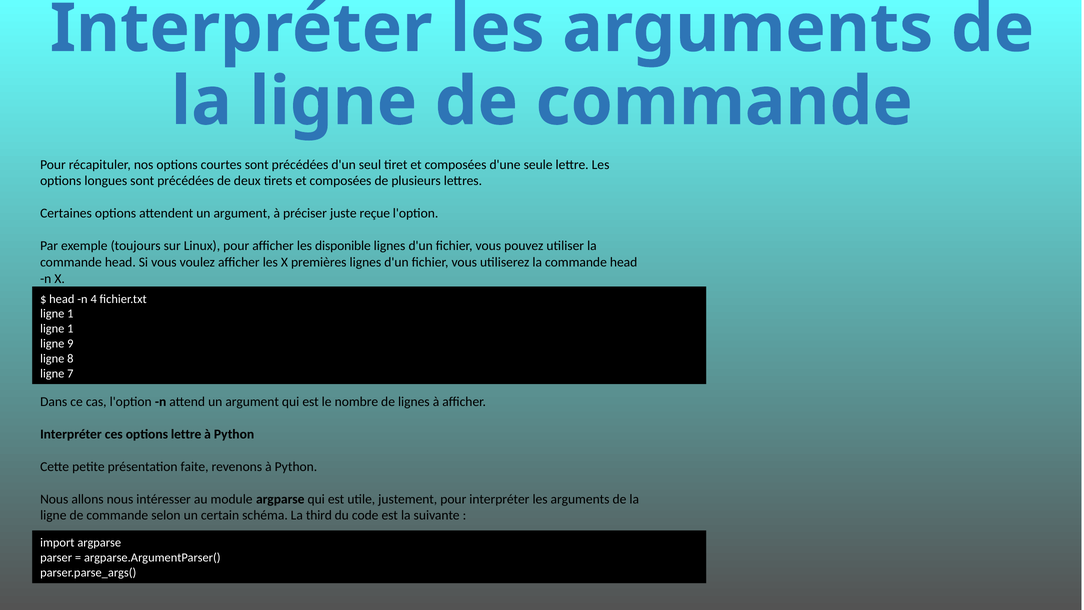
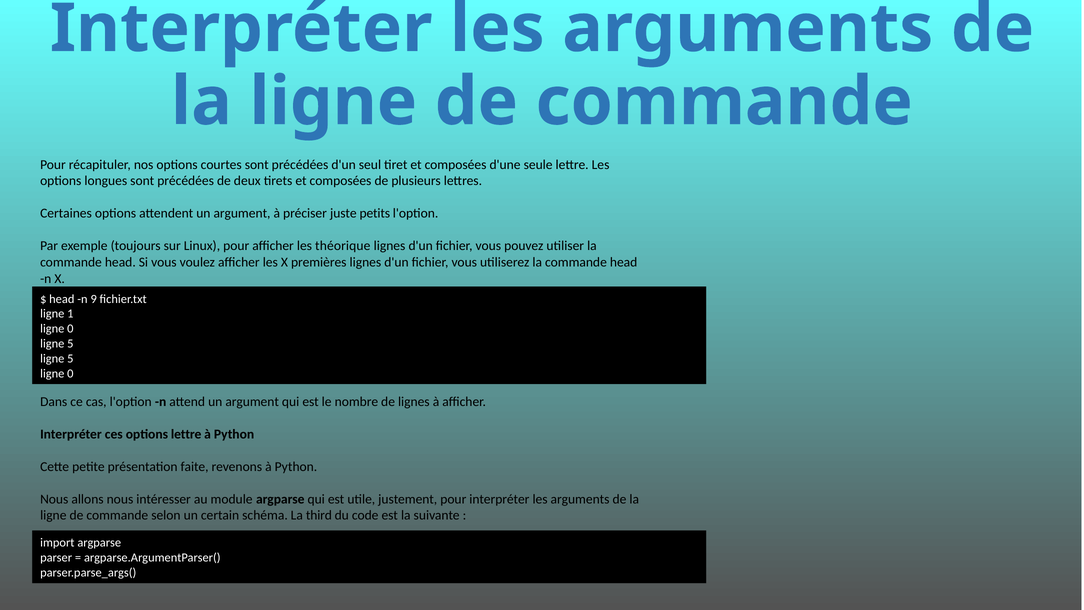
reçue: reçue -> petits (375, 213)
disponible: disponible -> théorique (343, 246)
4: 4 -> 9 (94, 299)
1: 1 -> 0 (70, 329)
9: 9 -> 5 (70, 344)
8: 8 -> 5 (70, 358)
7: 7 -> 0 (70, 373)
